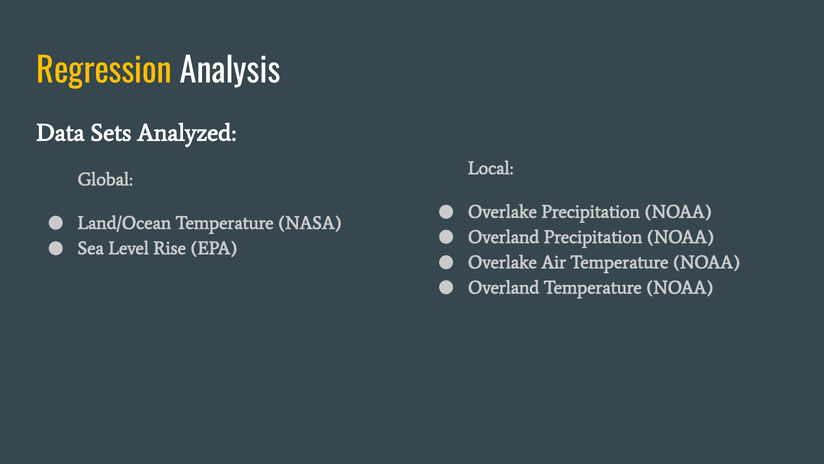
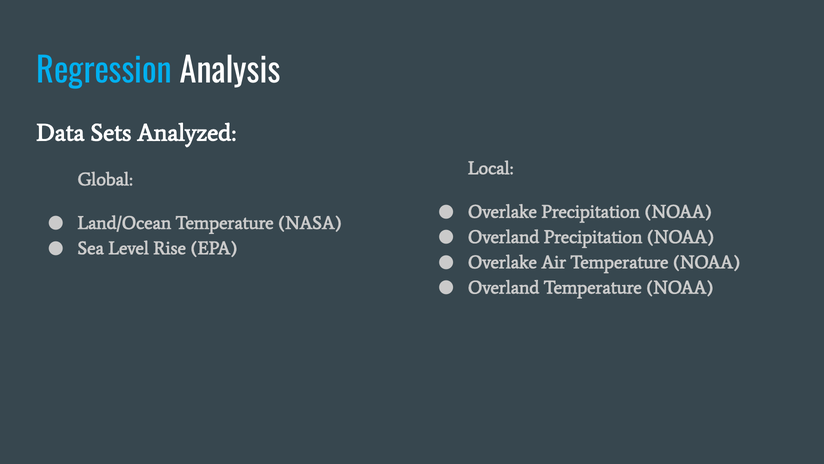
Regression colour: yellow -> light blue (104, 71)
